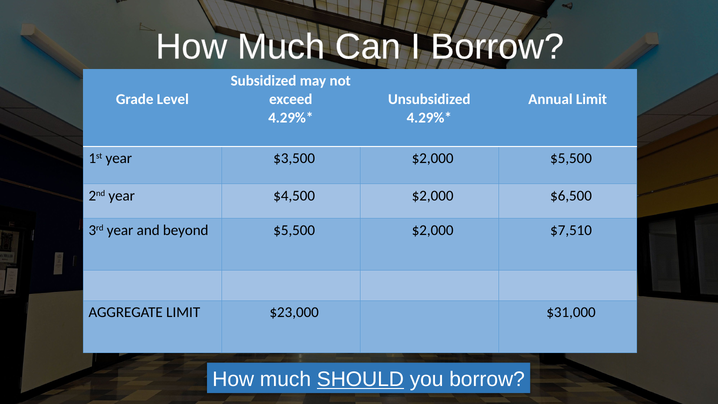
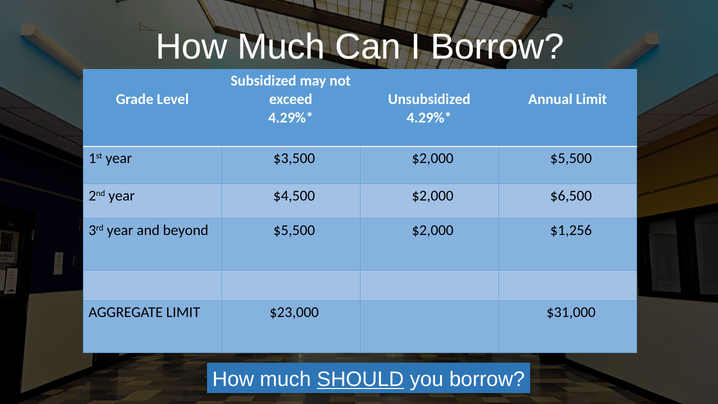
$7,510: $7,510 -> $1,256 (571, 230)
